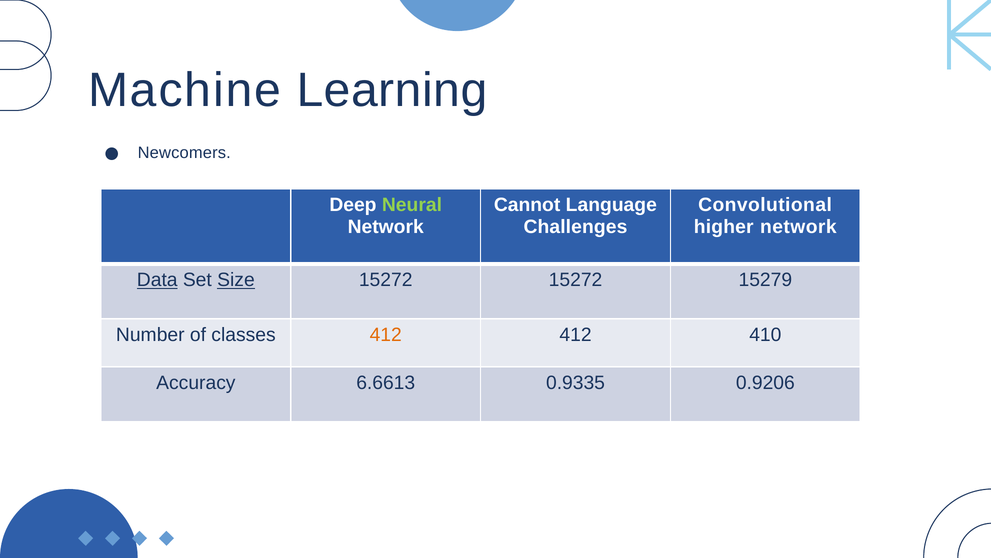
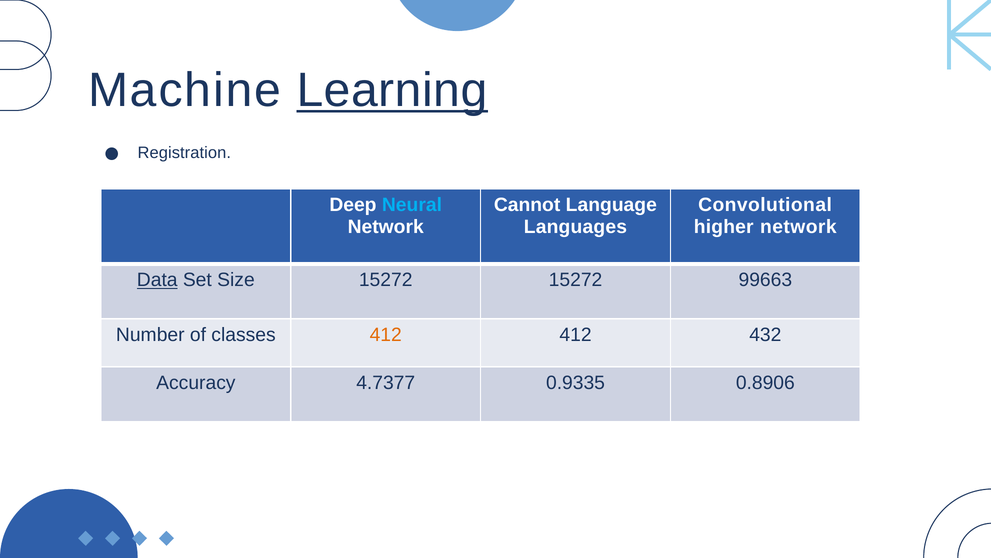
Learning underline: none -> present (392, 90)
Newcomers: Newcomers -> Registration (184, 153)
Neural colour: light green -> light blue (412, 205)
Challenges: Challenges -> Languages (575, 227)
Size underline: present -> none (236, 280)
15279: 15279 -> 99663 (765, 280)
410: 410 -> 432 (765, 335)
6.6613: 6.6613 -> 4.7377 (386, 383)
0.9206: 0.9206 -> 0.8906 (765, 383)
